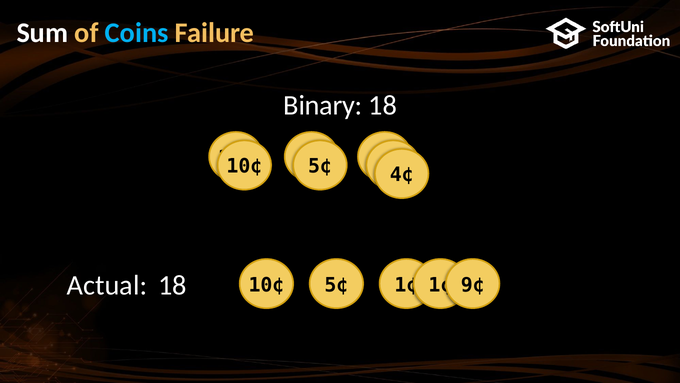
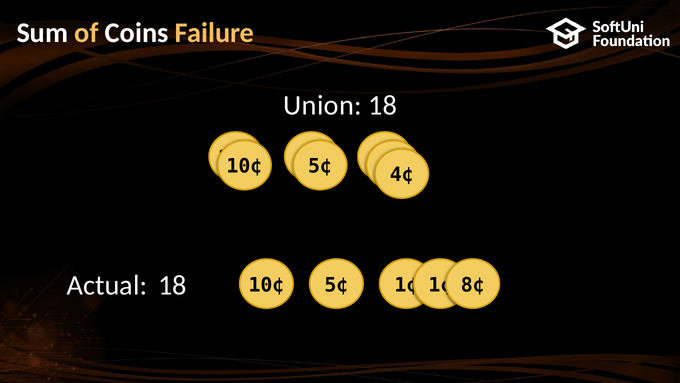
Coins colour: light blue -> white (137, 33)
Binary: Binary -> Union (323, 105)
9¢: 9¢ -> 8¢ (473, 285)
